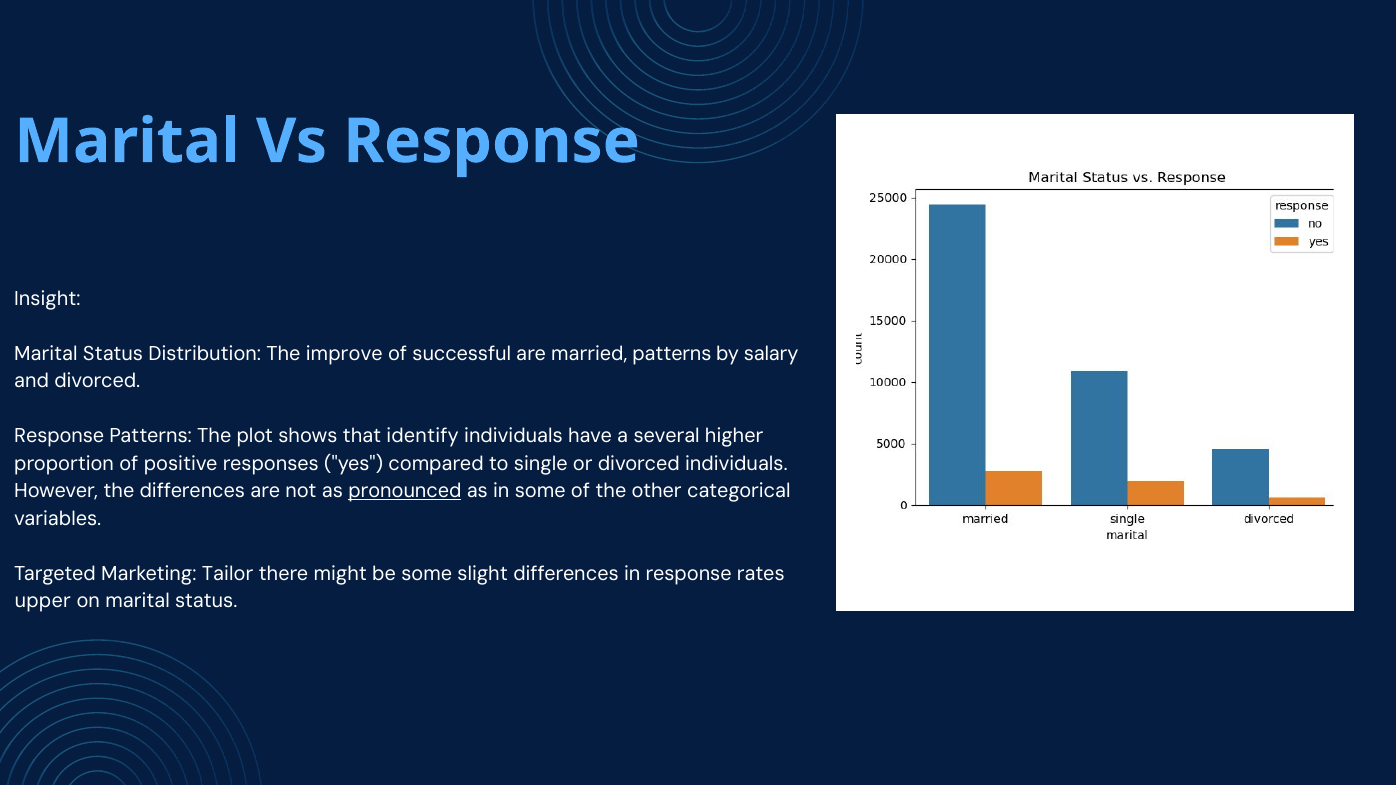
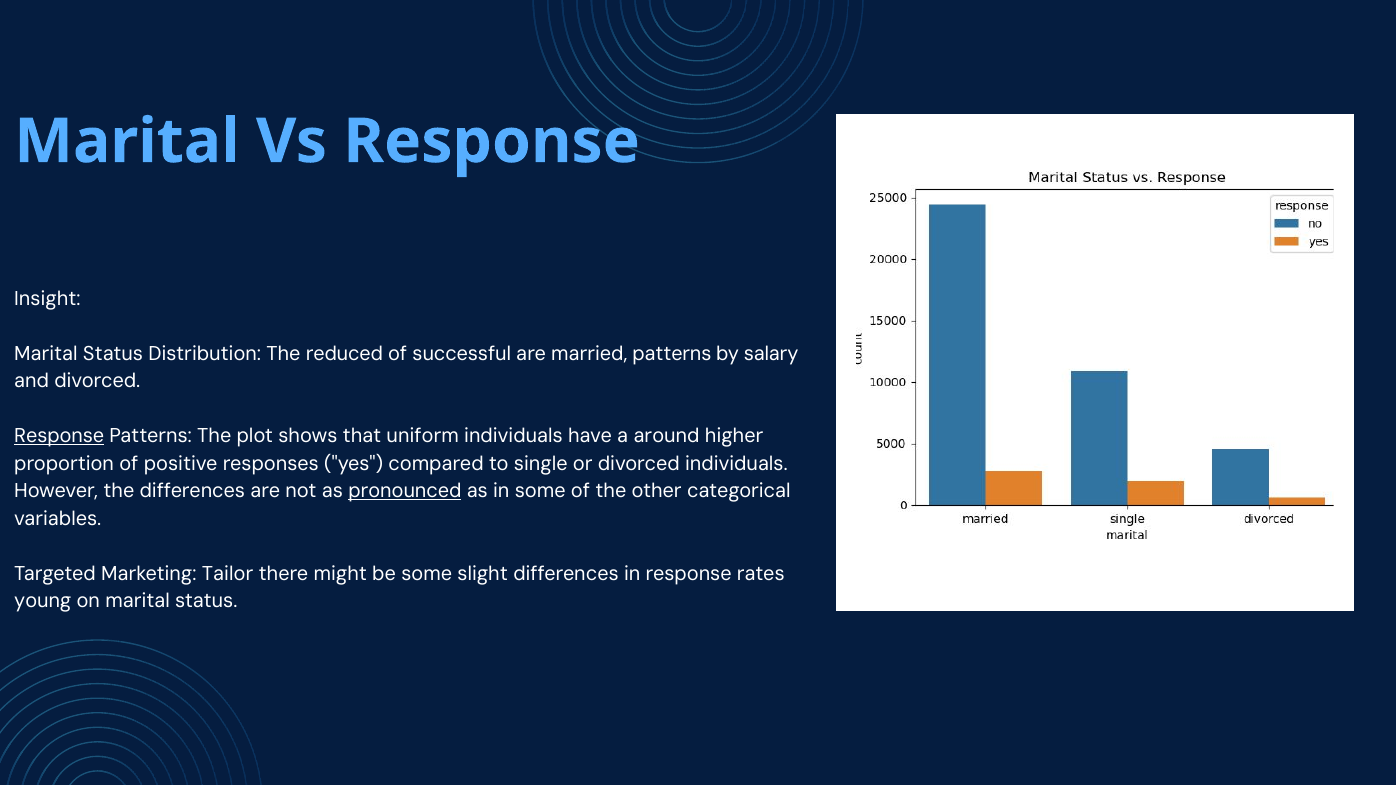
improve: improve -> reduced (344, 354)
Response underline: none -> present (59, 436)
identify: identify -> uniform (423, 436)
several: several -> around (667, 436)
upper: upper -> young (43, 601)
